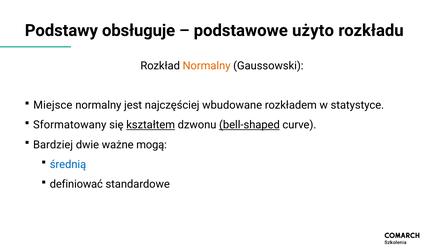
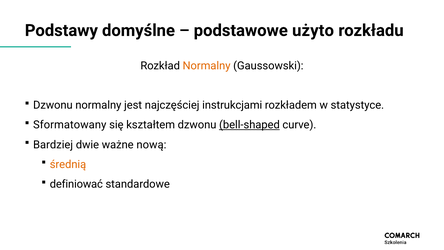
obsługuje: obsługuje -> domyślne (138, 30)
Miejsce: Miejsce -> Dzwonu (53, 105)
wbudowane: wbudowane -> instrukcjami (232, 105)
kształtem underline: present -> none (151, 125)
mogą: mogą -> nową (151, 145)
średnią colour: blue -> orange (68, 164)
